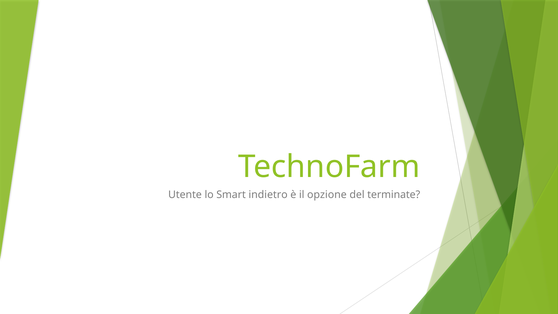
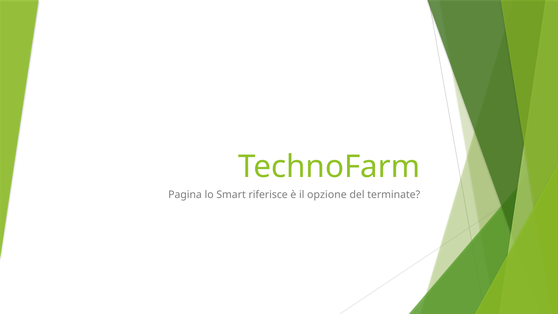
Utente: Utente -> Pagina (185, 194)
indietro: indietro -> riferisce (268, 194)
